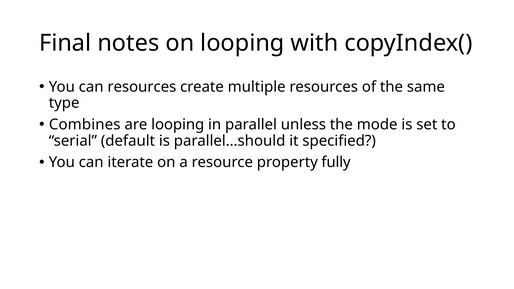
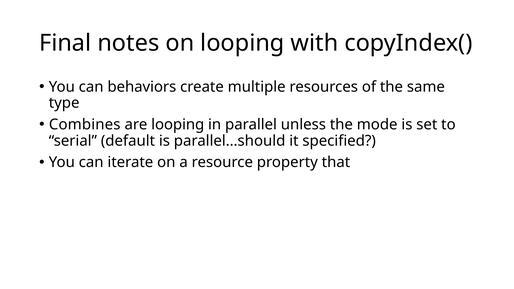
can resources: resources -> behaviors (142, 87)
fully: fully -> that (336, 162)
